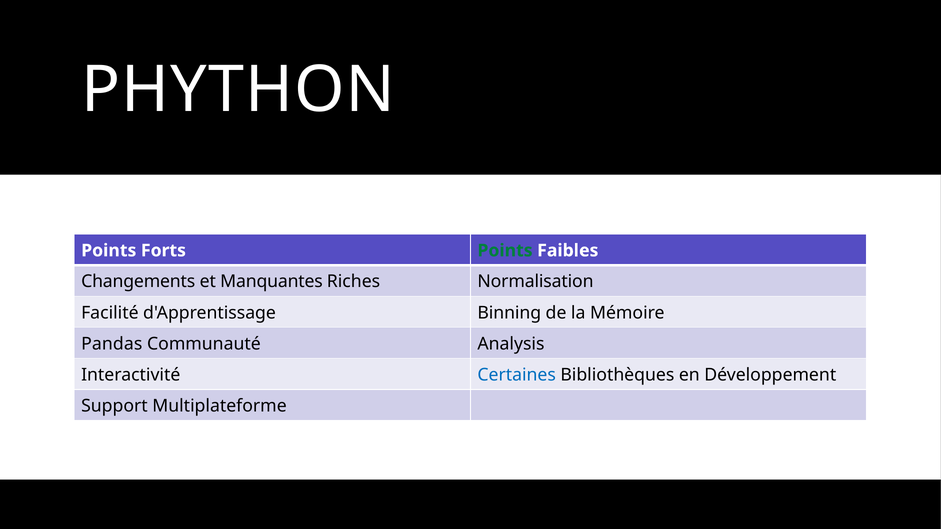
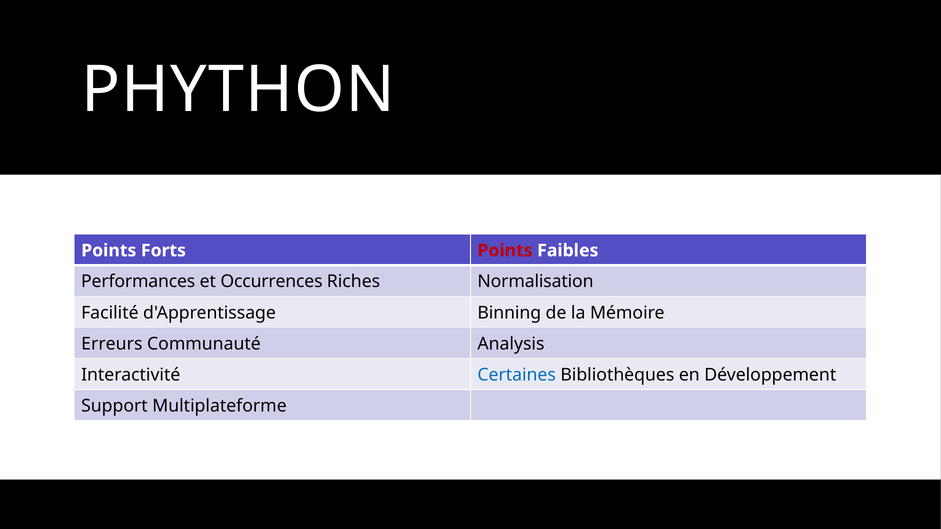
Points colour: green -> red (505, 251)
Changements: Changements -> Performances (138, 282)
Manquantes: Manquantes -> Occurrences (272, 282)
Pandas: Pandas -> Erreurs (112, 344)
